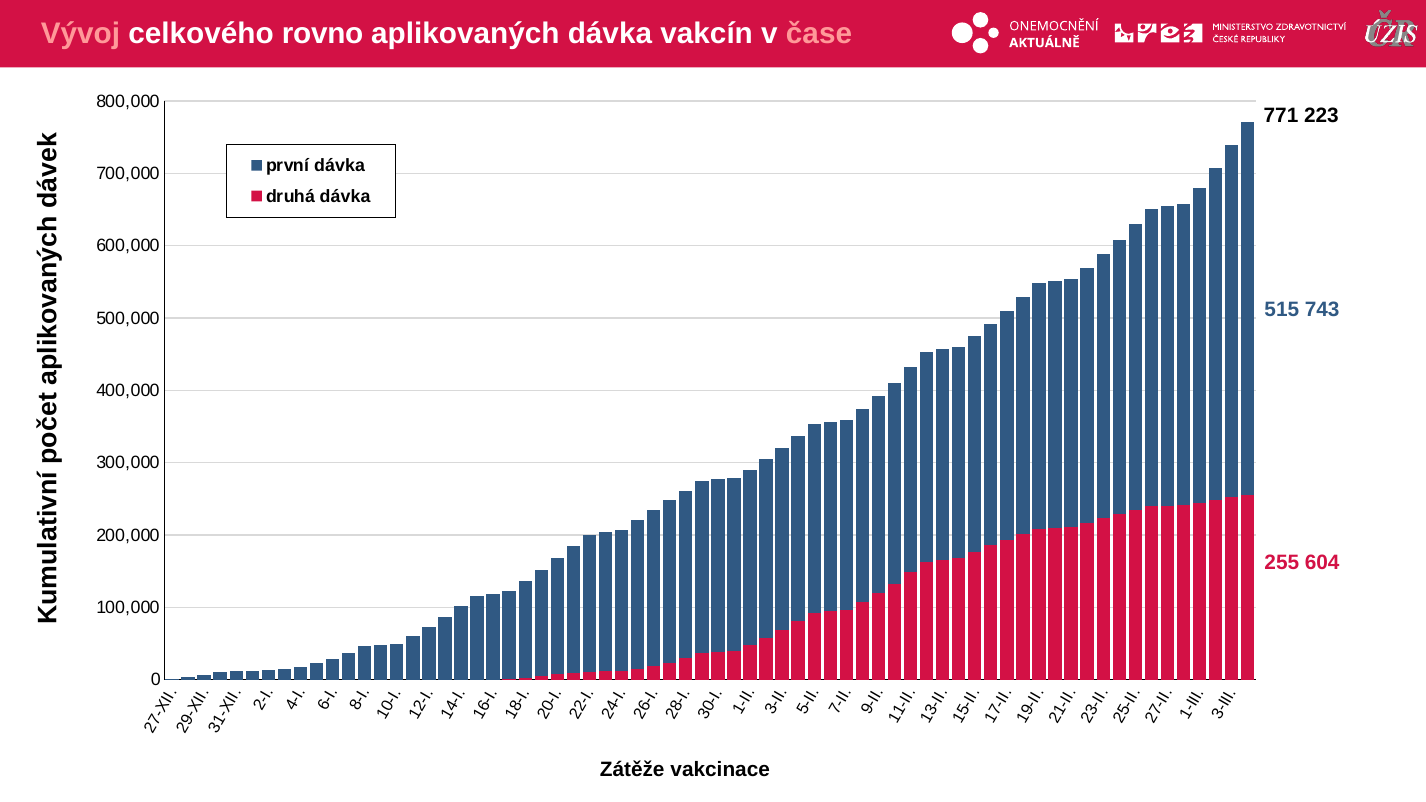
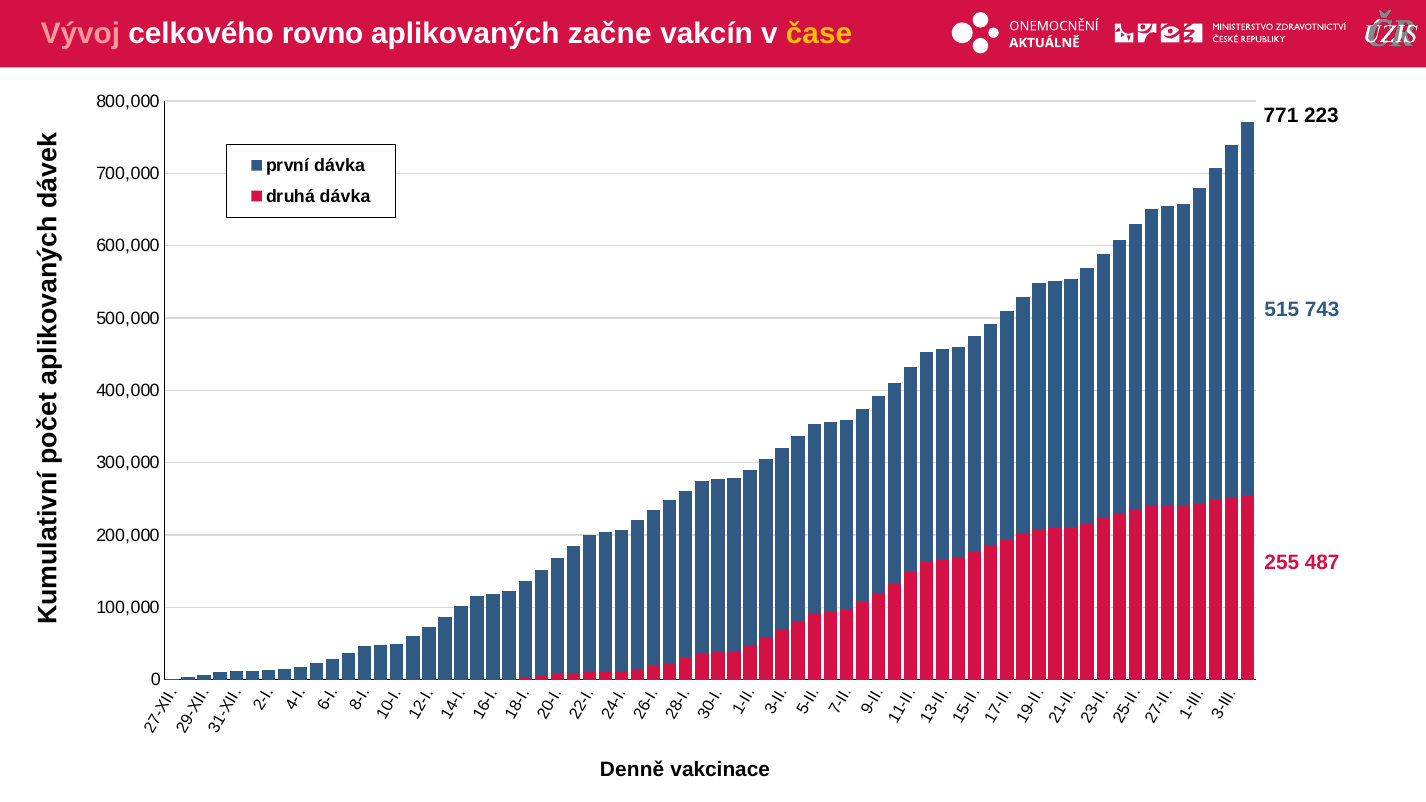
aplikovaných dávka: dávka -> začne (610, 33)
čase colour: pink -> yellow (819, 33)
604: 604 -> 487 (1322, 563)
Zátěže: Zátěže -> Denně (632, 770)
